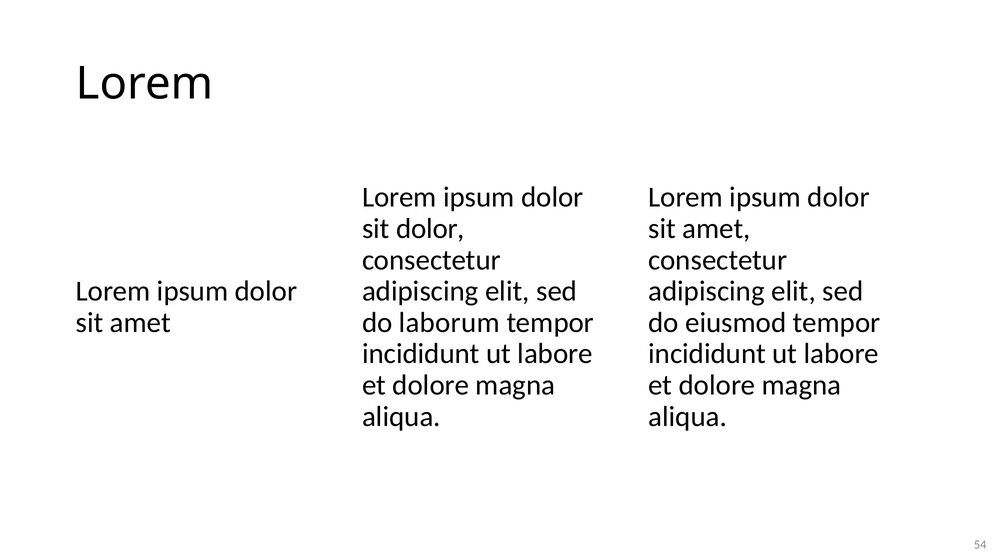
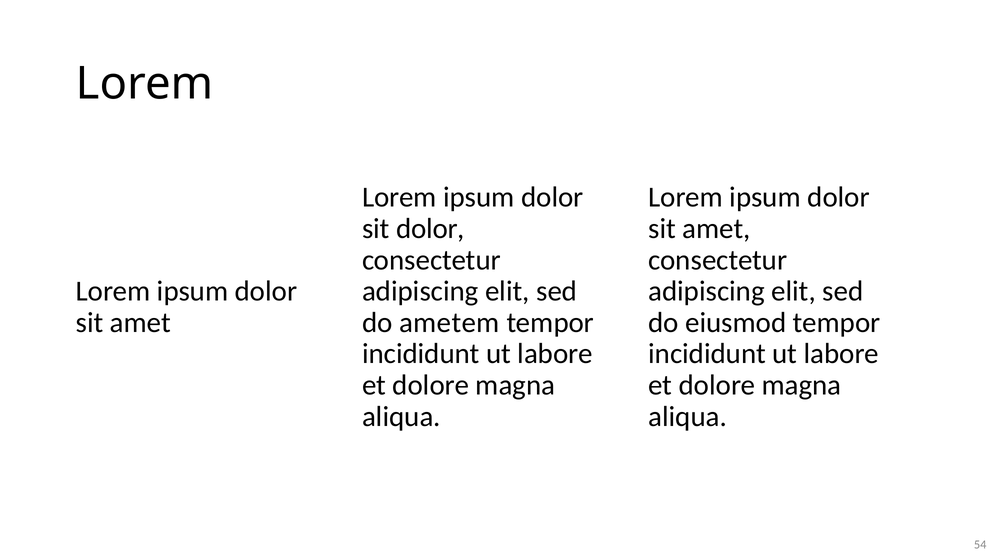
laborum: laborum -> ametem (449, 323)
